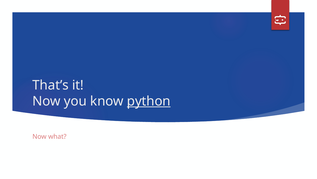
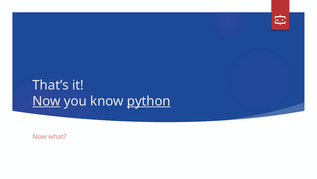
Now underline: none -> present (47, 101)
